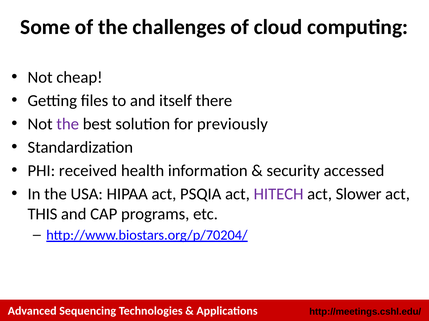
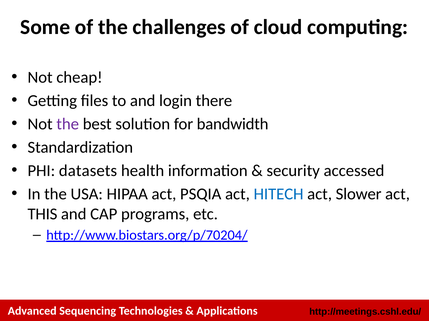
itself: itself -> login (176, 101)
previously: previously -> bandwidth (233, 124)
received: received -> datasets (88, 171)
HITECH colour: purple -> blue (279, 194)
